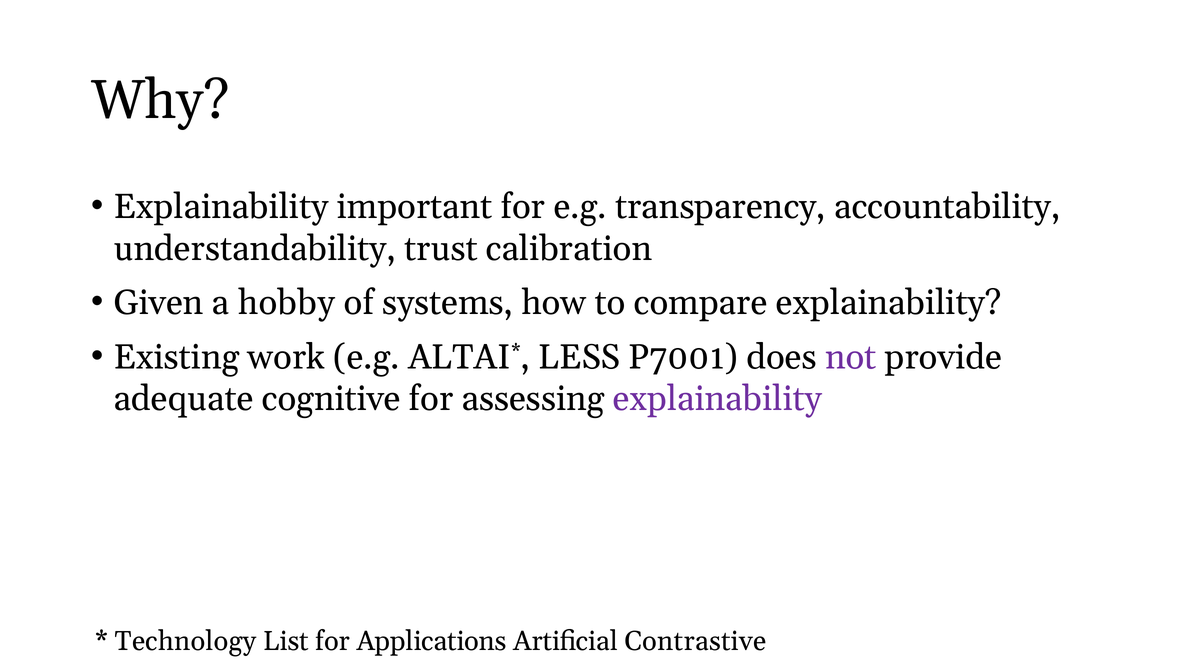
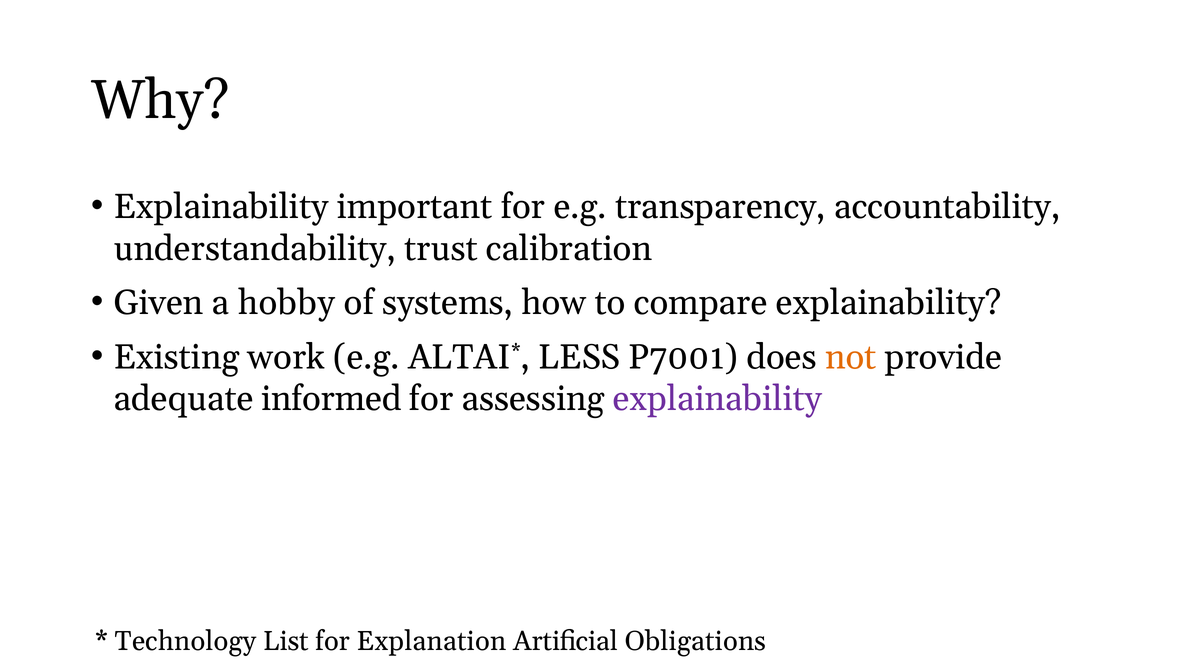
not colour: purple -> orange (851, 357)
cognitive: cognitive -> informed (331, 399)
Applications: Applications -> Explanation (432, 641)
Contrastive: Contrastive -> Obligations (695, 641)
